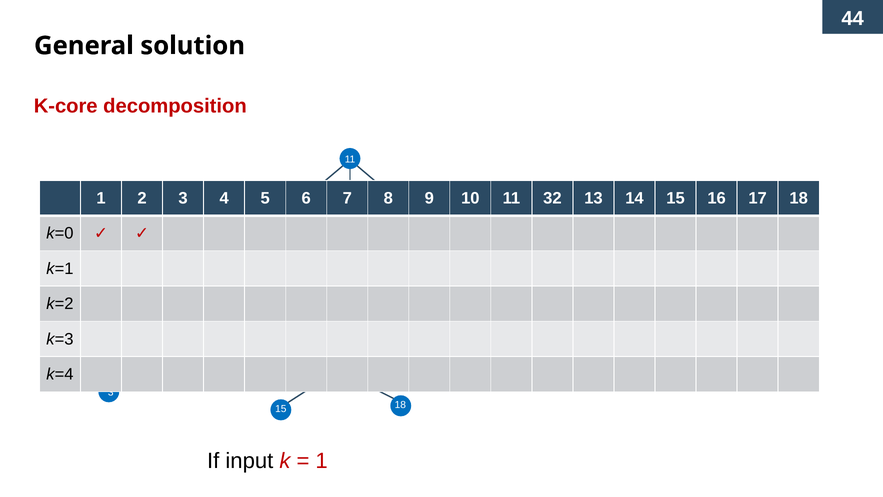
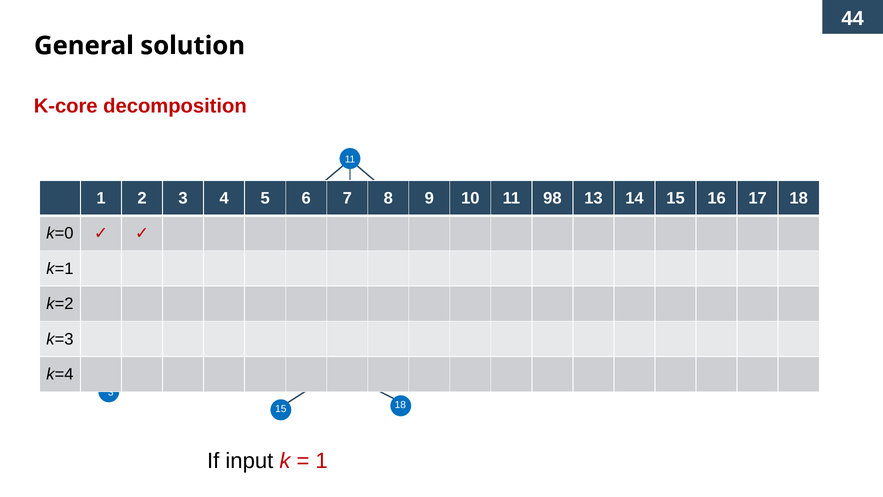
32: 32 -> 98 (552, 198)
